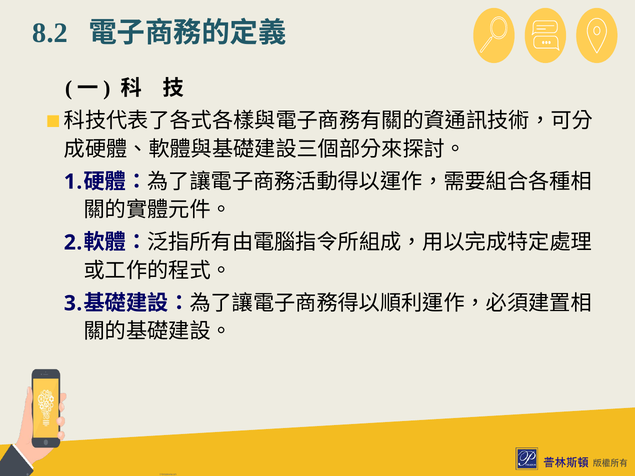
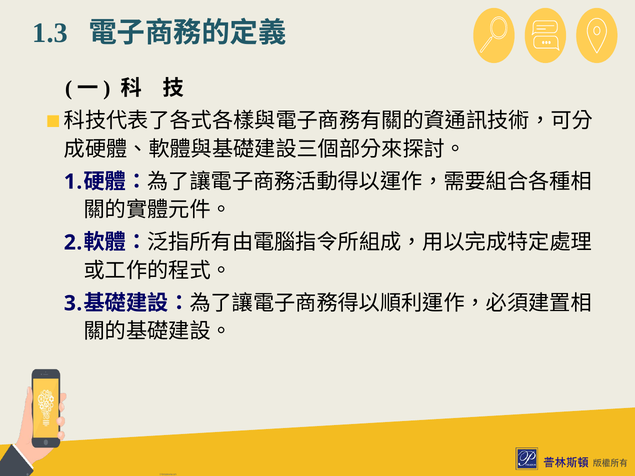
8.2: 8.2 -> 1.3 (50, 33)
